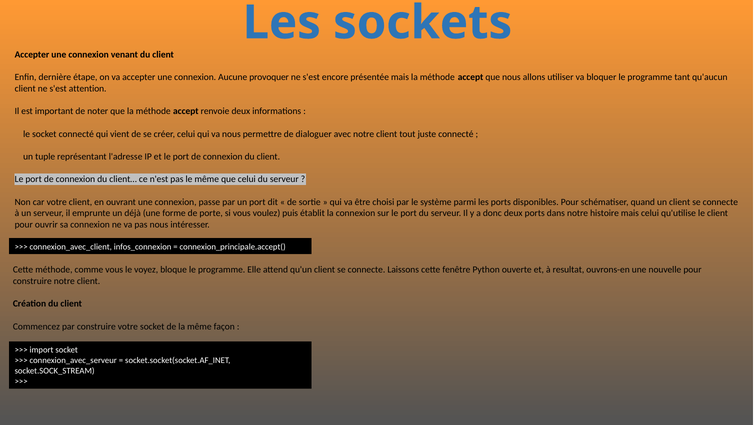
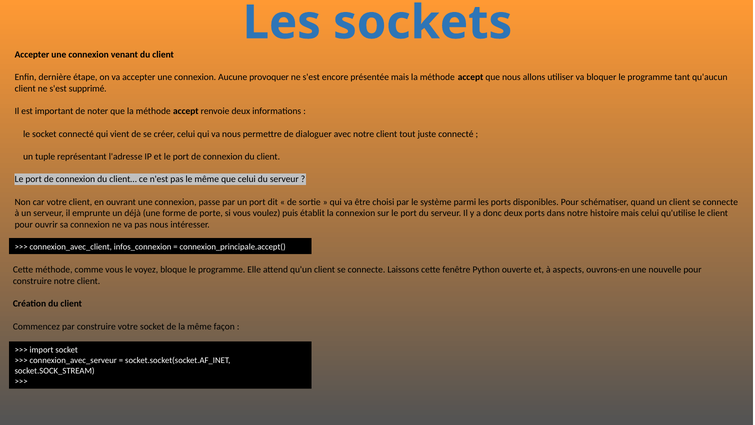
attention: attention -> supprimé (88, 89)
resultat: resultat -> aspects (568, 270)
